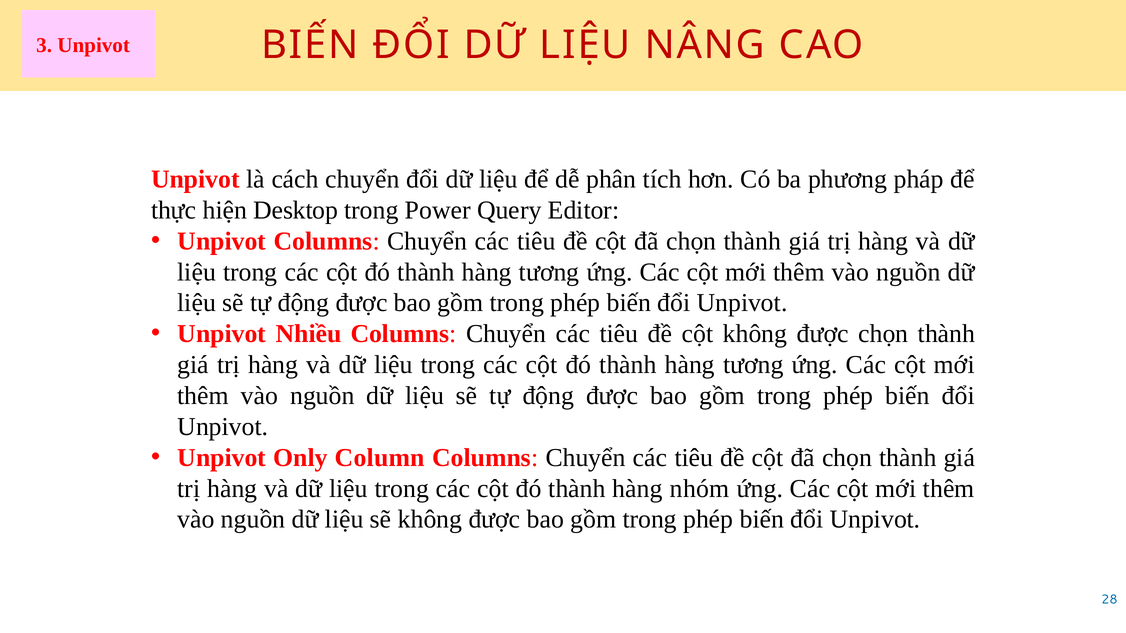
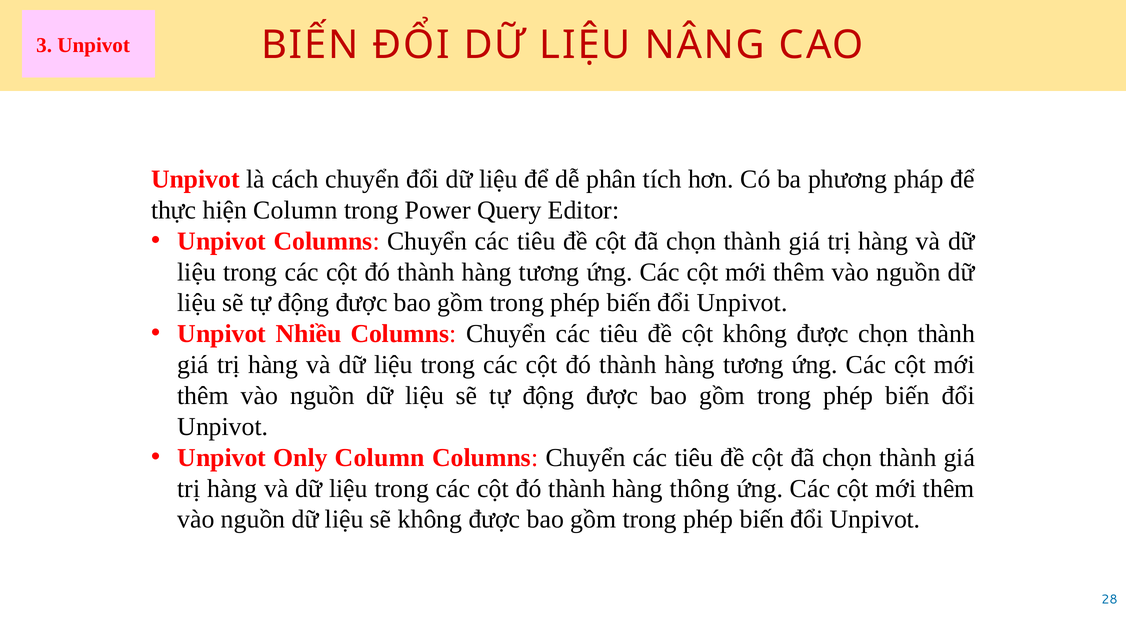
hiện Desktop: Desktop -> Column (296, 210)
nhóm: nhóm -> thông (700, 489)
